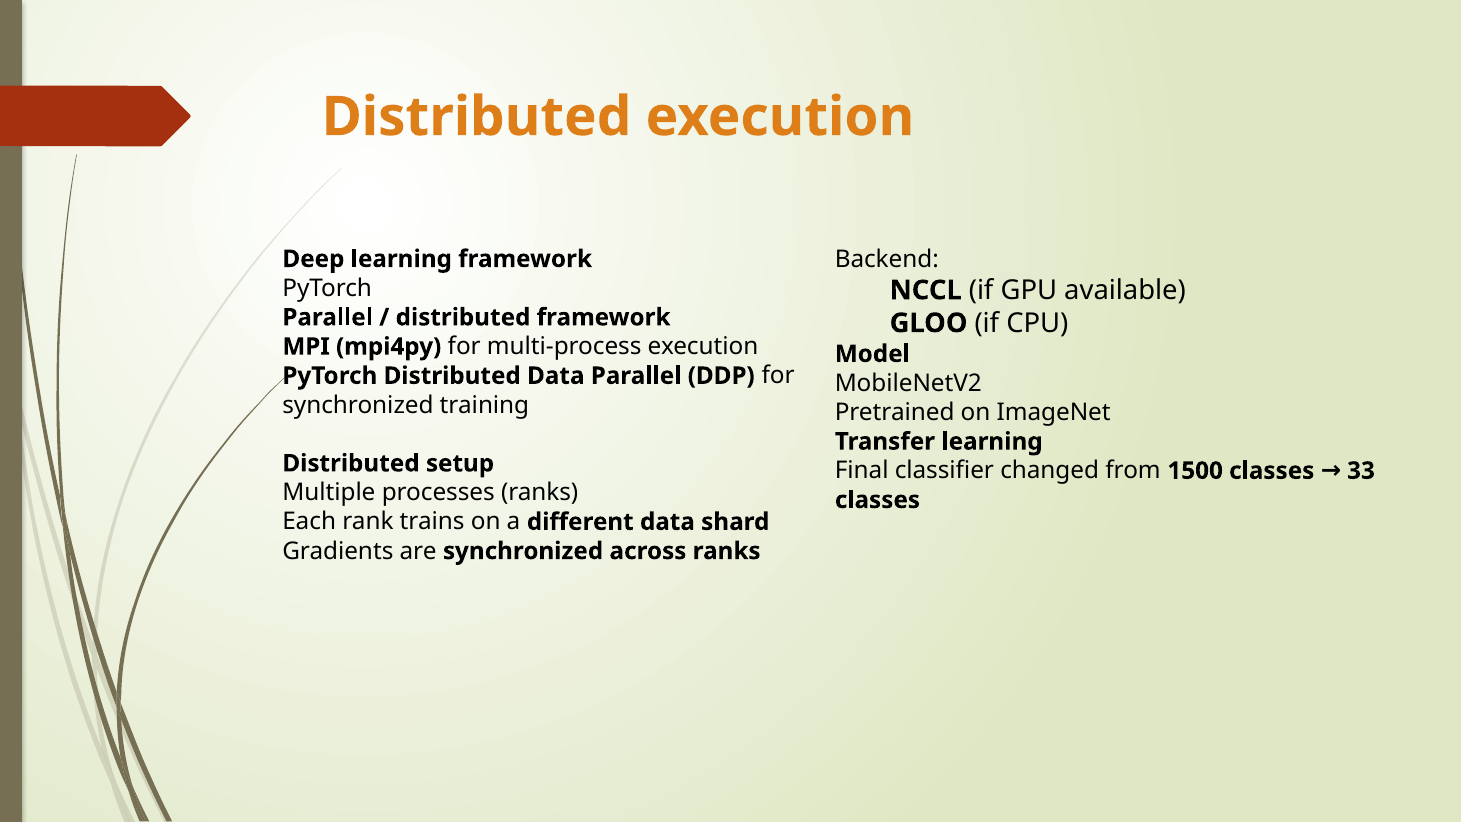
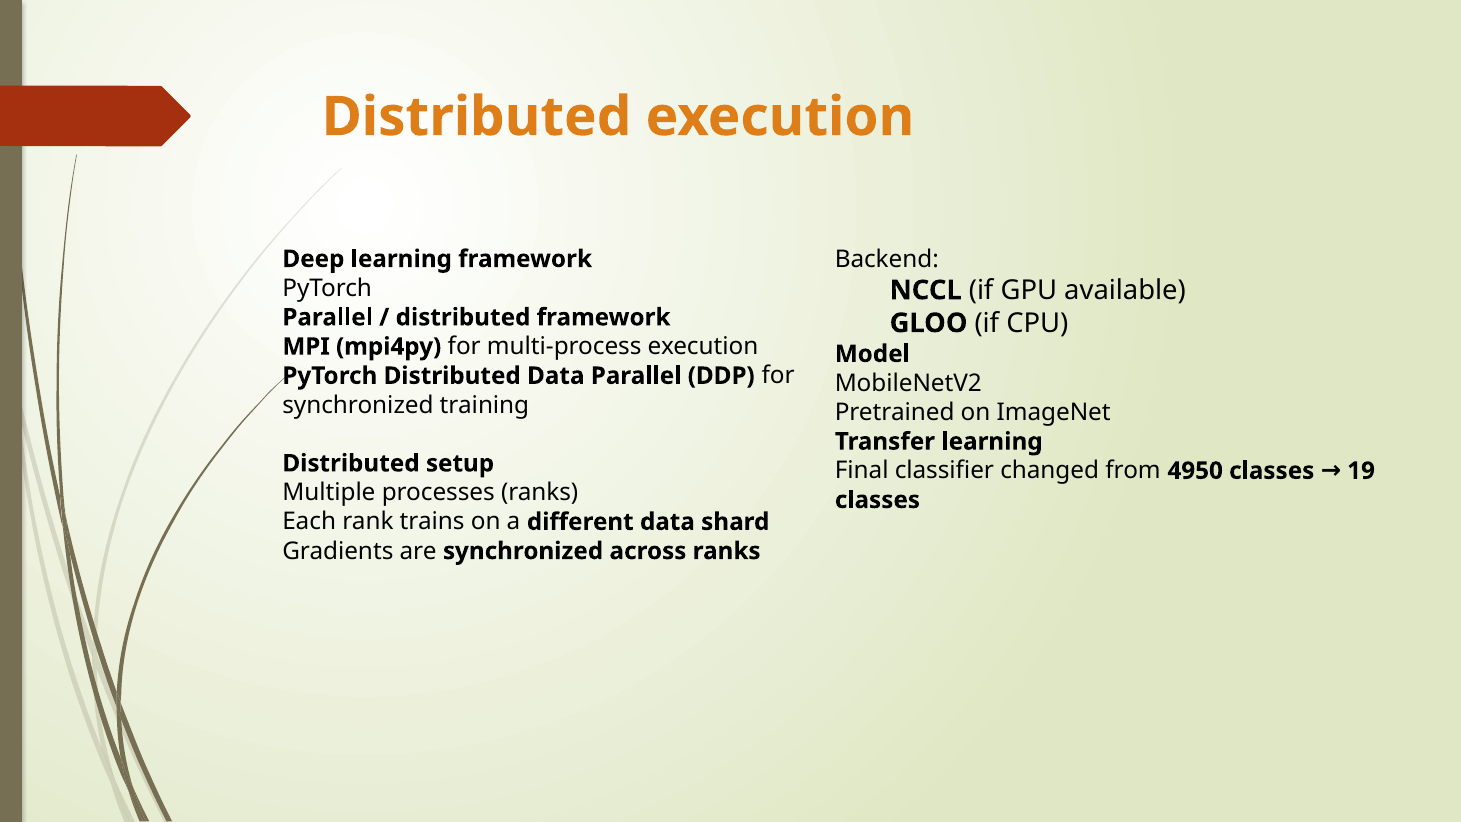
1500: 1500 -> 4950 (1195, 471)
33: 33 -> 19 (1361, 471)
